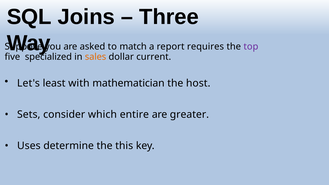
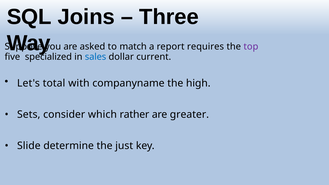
sales colour: orange -> blue (96, 57)
least: least -> total (54, 83)
mathematician: mathematician -> companyname (128, 83)
host: host -> high (198, 83)
entire: entire -> rather (134, 115)
Uses: Uses -> Slide (29, 146)
this: this -> just (124, 146)
